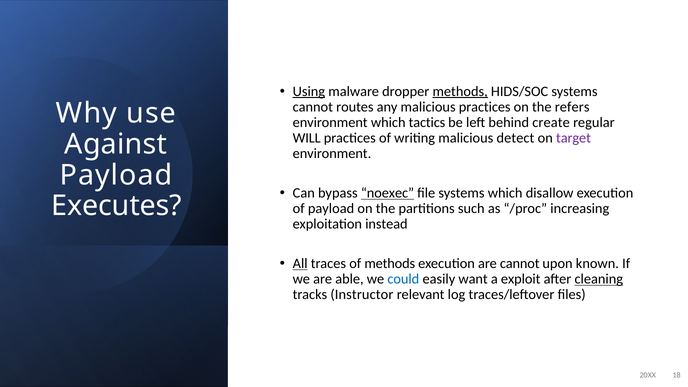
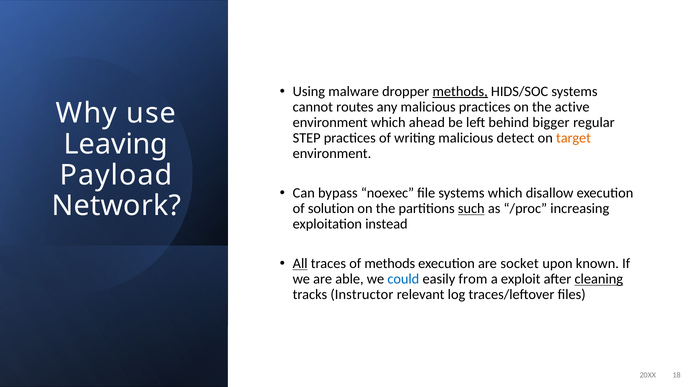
Using underline: present -> none (309, 91)
refers: refers -> active (572, 107)
tactics: tactics -> ahead (427, 122)
create: create -> bigger (551, 122)
WILL: WILL -> STEP (307, 138)
target colour: purple -> orange (574, 138)
Against: Against -> Leaving (116, 144)
noexec underline: present -> none (387, 193)
Executes: Executes -> Network (116, 206)
of payload: payload -> solution (331, 209)
such underline: none -> present (471, 209)
are cannot: cannot -> socket (520, 264)
want: want -> from (473, 279)
